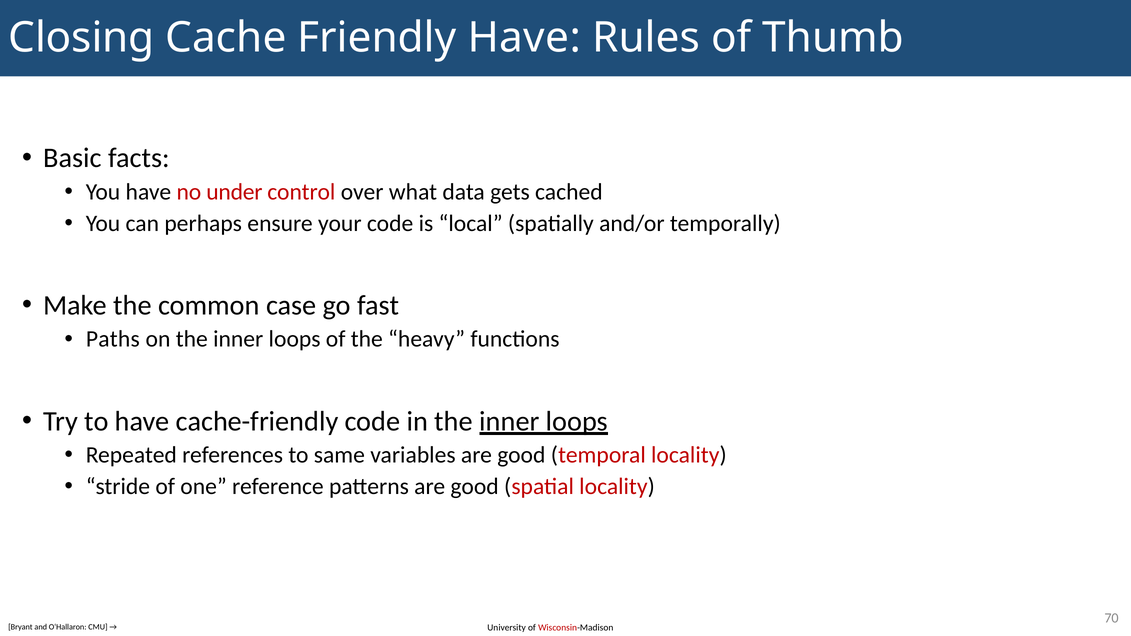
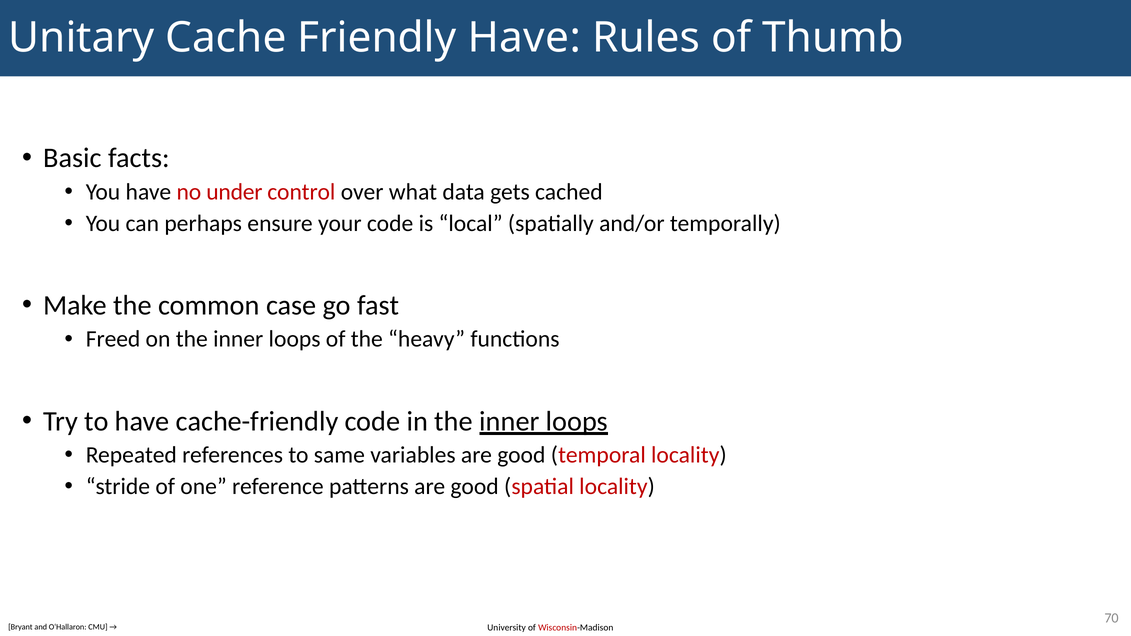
Closing: Closing -> Unitary (81, 38)
Paths: Paths -> Freed (113, 339)
